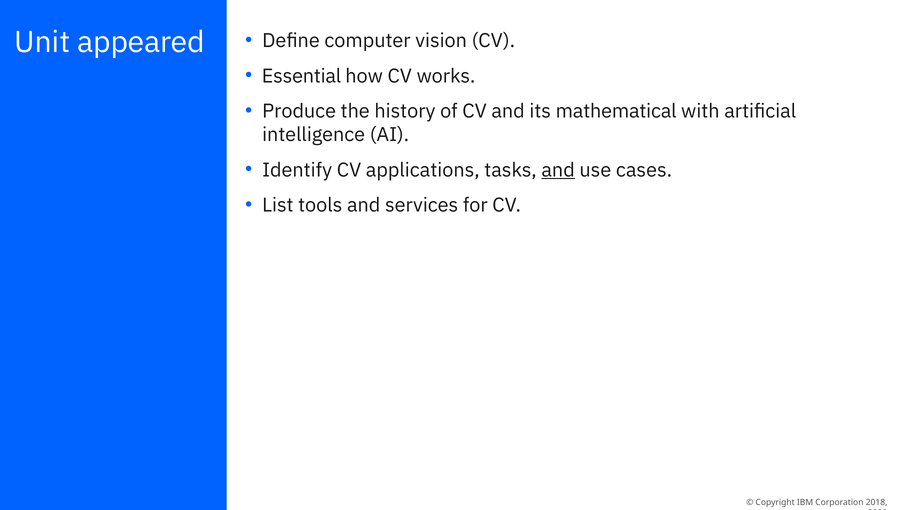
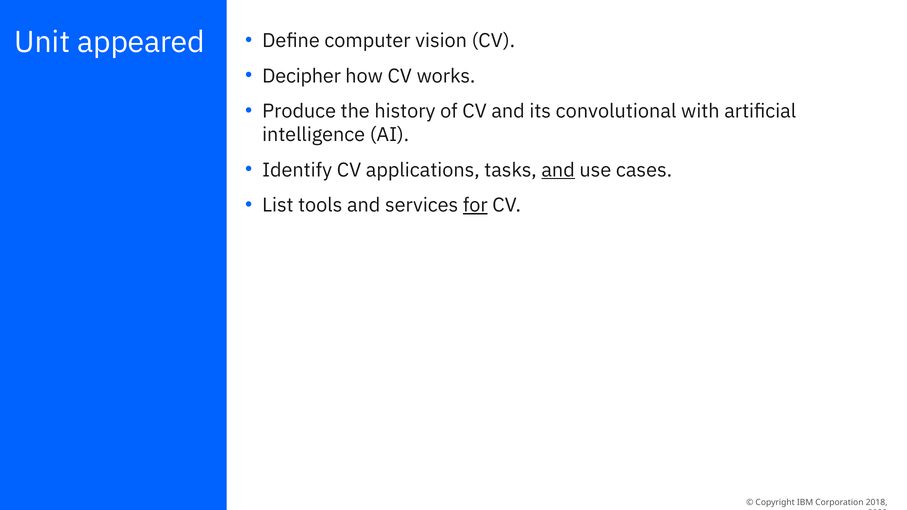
Essential: Essential -> Decipher (302, 76)
mathematical: mathematical -> convolutional (616, 111)
for underline: none -> present (475, 205)
